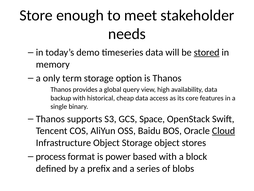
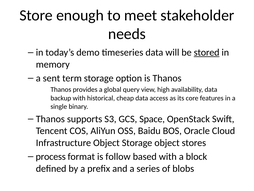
only: only -> sent (51, 78)
Cloud underline: present -> none (224, 131)
power: power -> follow (118, 156)
